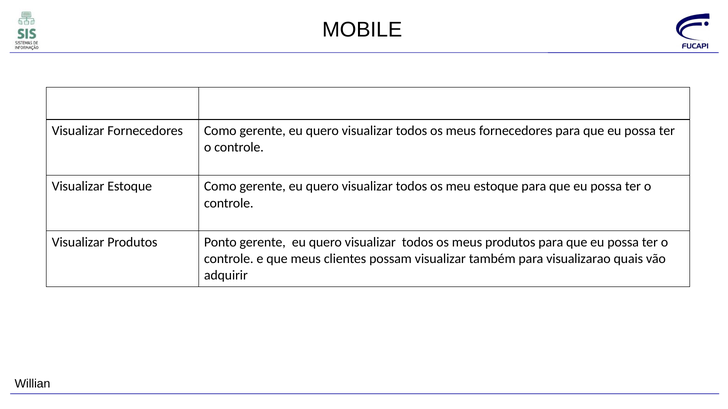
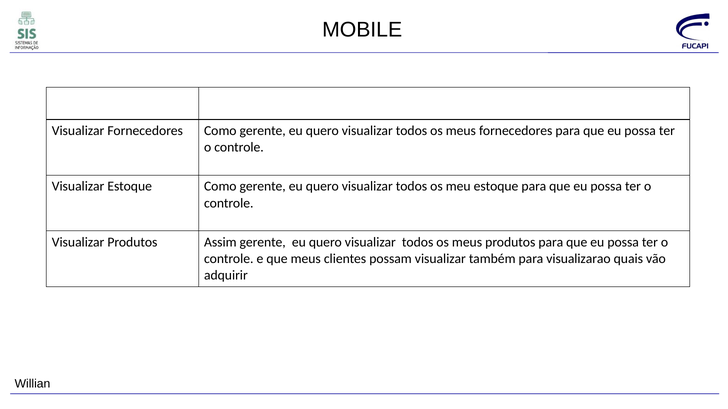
Ponto: Ponto -> Assim (220, 242)
